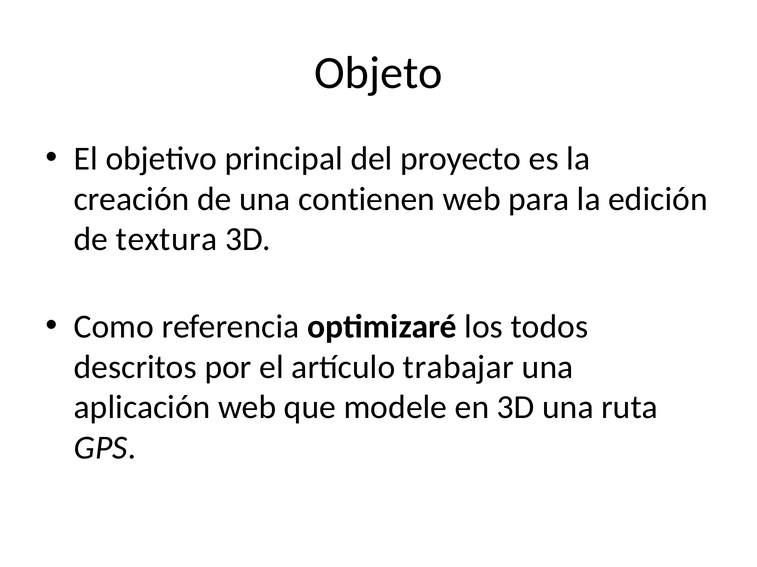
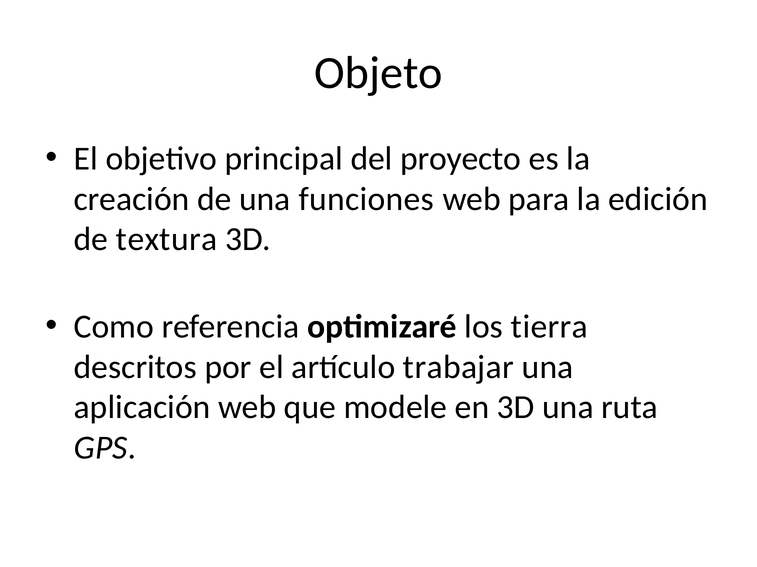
contienen: contienen -> funciones (366, 199)
todos: todos -> tierra (549, 327)
